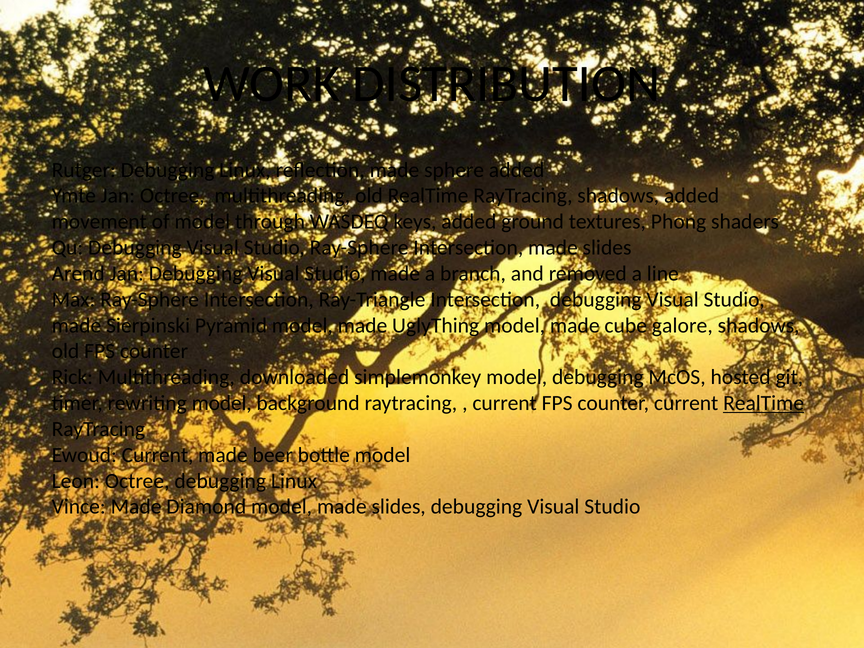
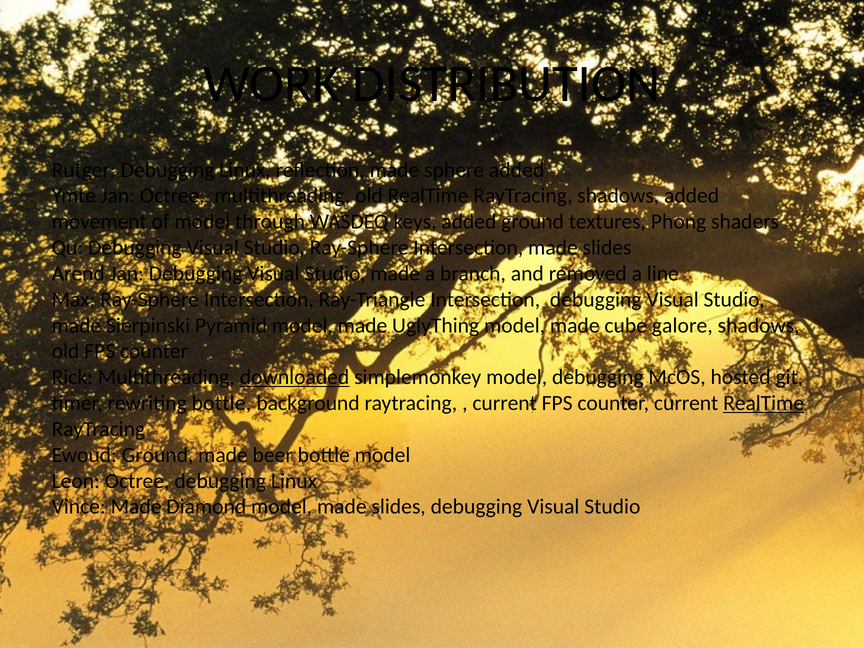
downloaded underline: none -> present (295, 377)
rewriting model: model -> bottle (221, 403)
Ewoud Current: Current -> Ground (158, 455)
